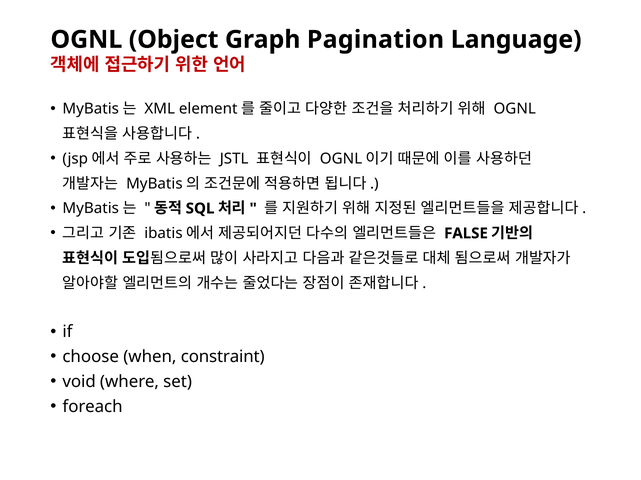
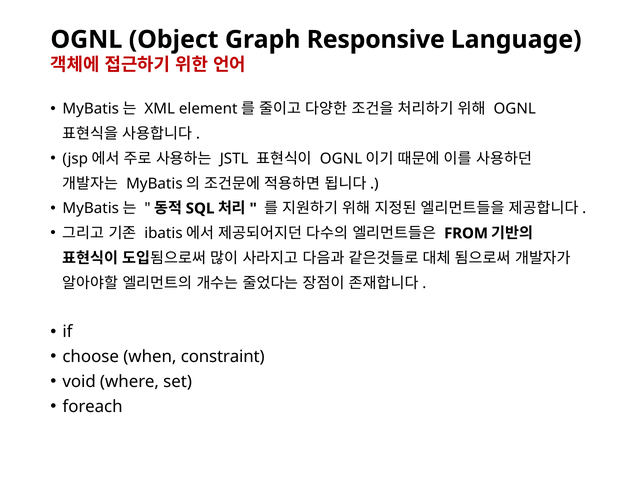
Pagination: Pagination -> Responsive (376, 40)
FALSE: FALSE -> FROM (466, 234)
